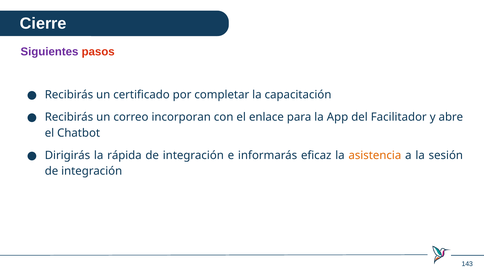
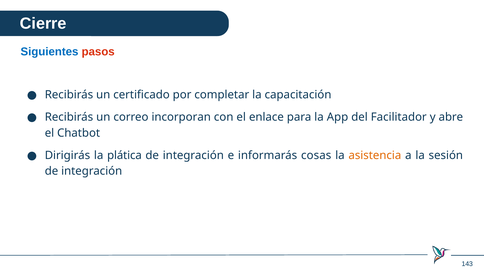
Siguientes colour: purple -> blue (49, 52)
rápida: rápida -> plática (124, 156)
eficaz: eficaz -> cosas (316, 156)
